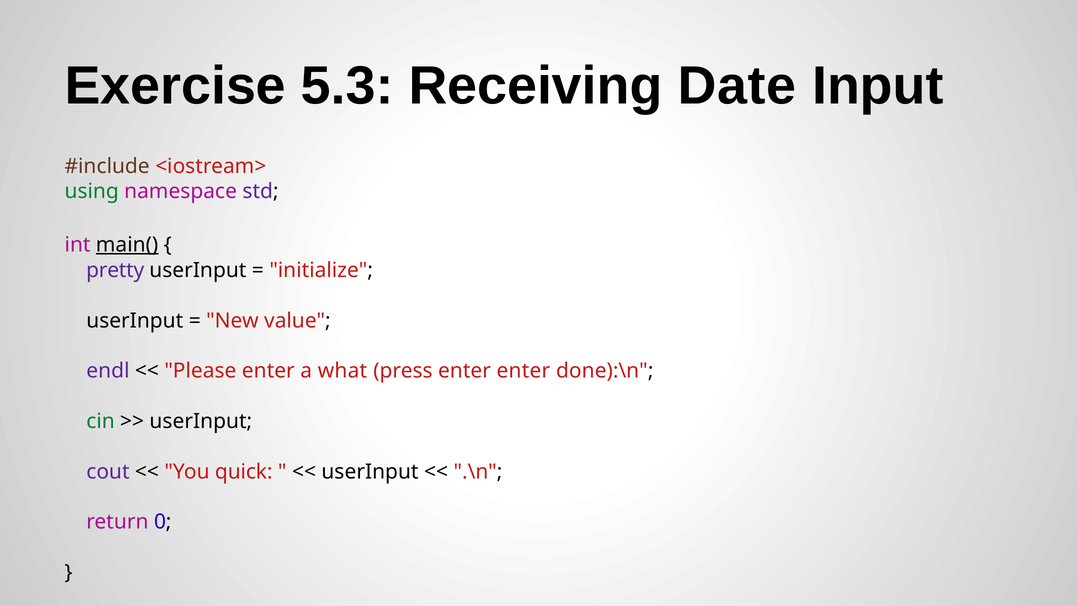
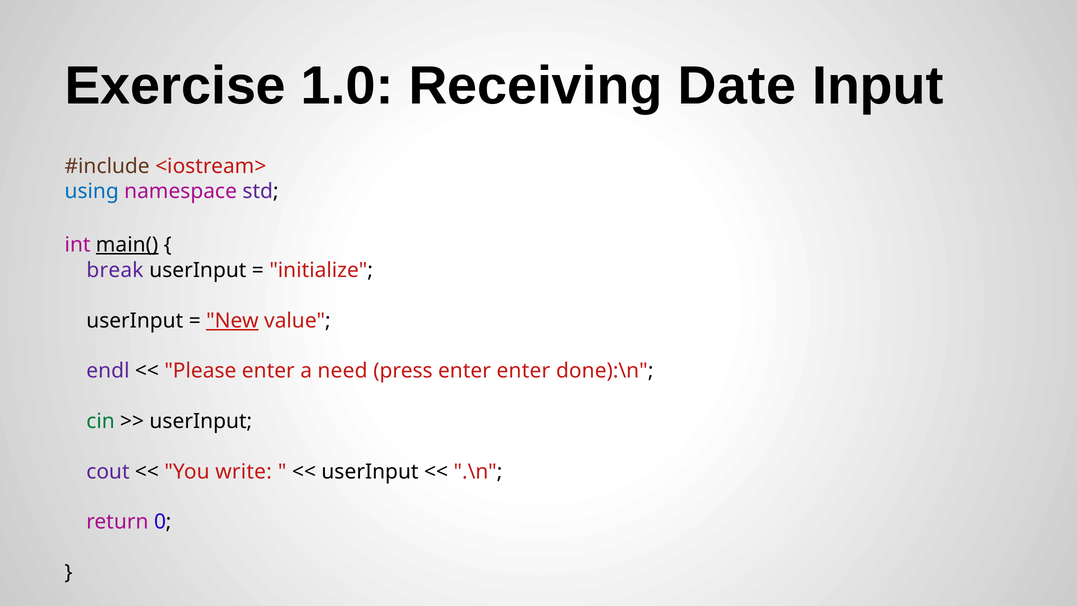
5.3: 5.3 -> 1.0 (347, 86)
using colour: green -> blue (92, 191)
pretty: pretty -> break (115, 270)
New underline: none -> present (232, 321)
what: what -> need (343, 371)
quick: quick -> write (244, 471)
